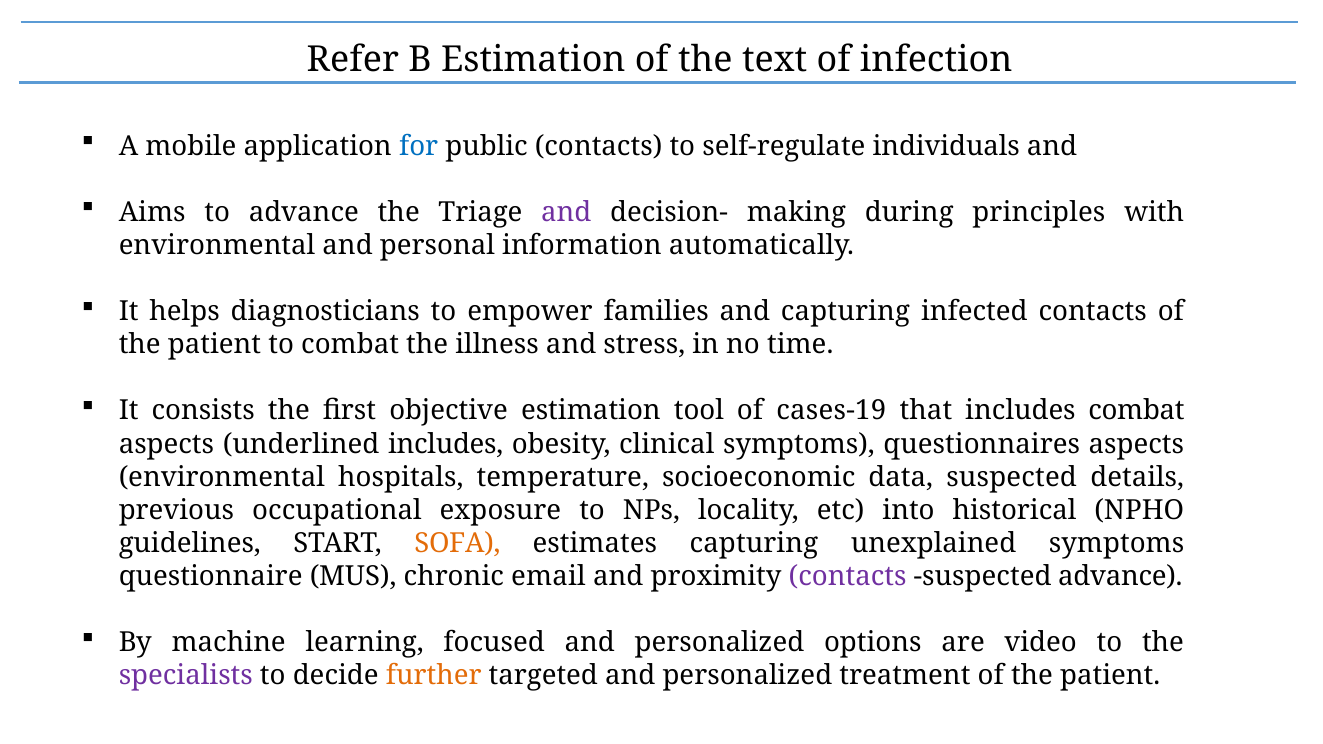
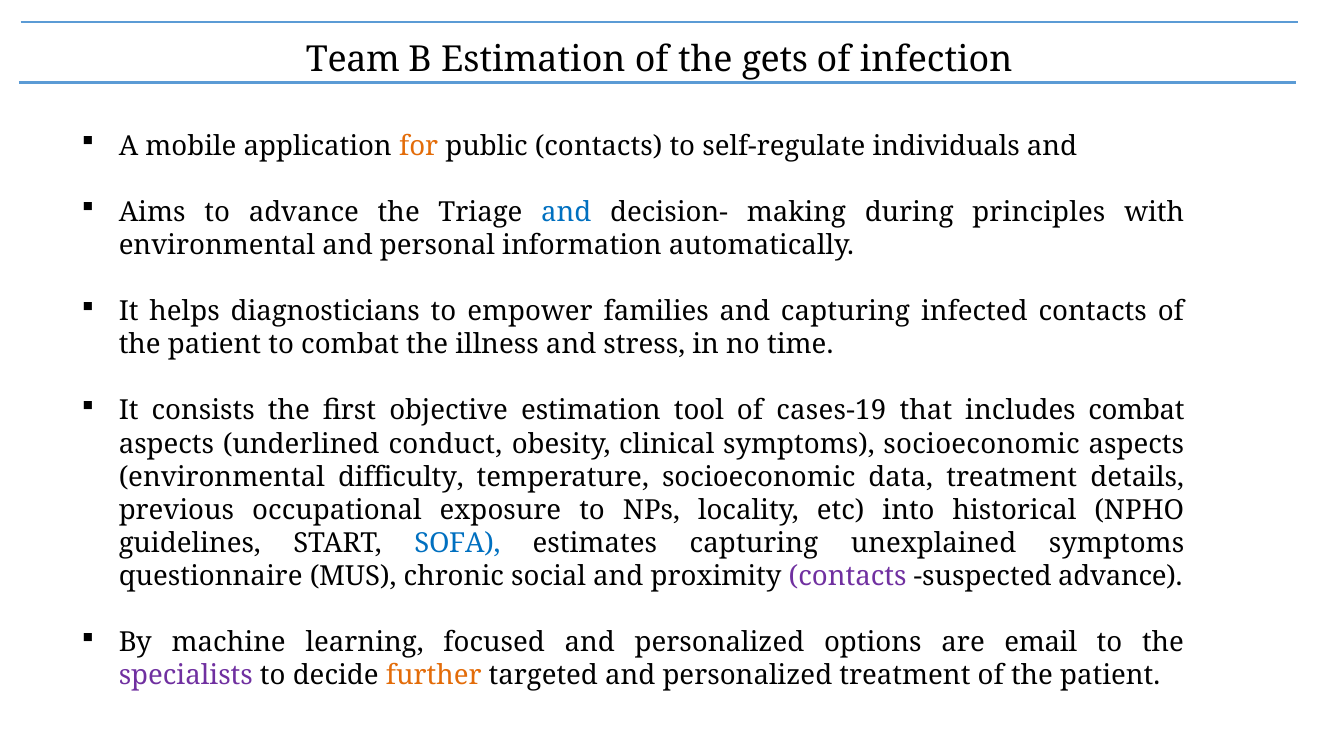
Refer: Refer -> Team (353, 59)
text: text -> gets (775, 59)
for colour: blue -> orange (419, 146)
and colour: purple -> blue (566, 212)
underlined includes: includes -> conduct (445, 444)
symptoms questionnaires: questionnaires -> socioeconomic (982, 444)
hospitals: hospitals -> difficulty (401, 477)
data suspected: suspected -> treatment (1012, 477)
SOFA colour: orange -> blue (457, 543)
email: email -> social (549, 576)
video: video -> email (1041, 643)
